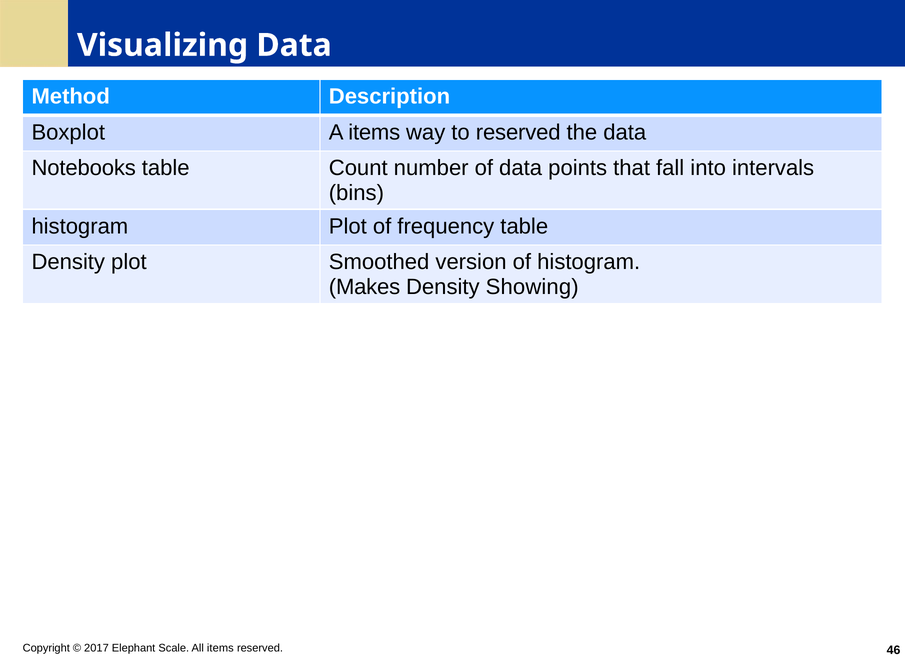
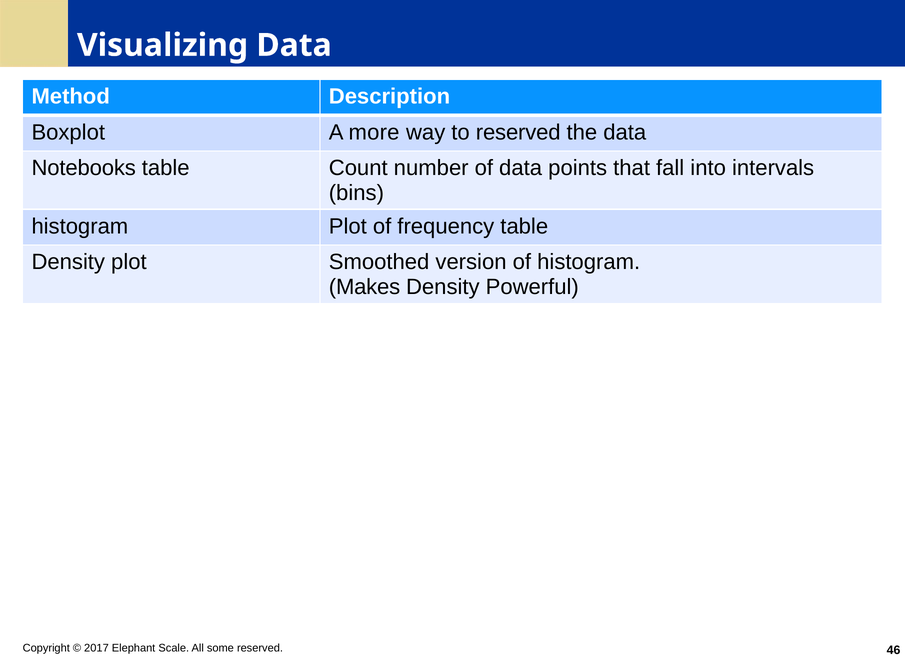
A items: items -> more (374, 132)
Showing: Showing -> Powerful (532, 287)
All items: items -> some (220, 648)
